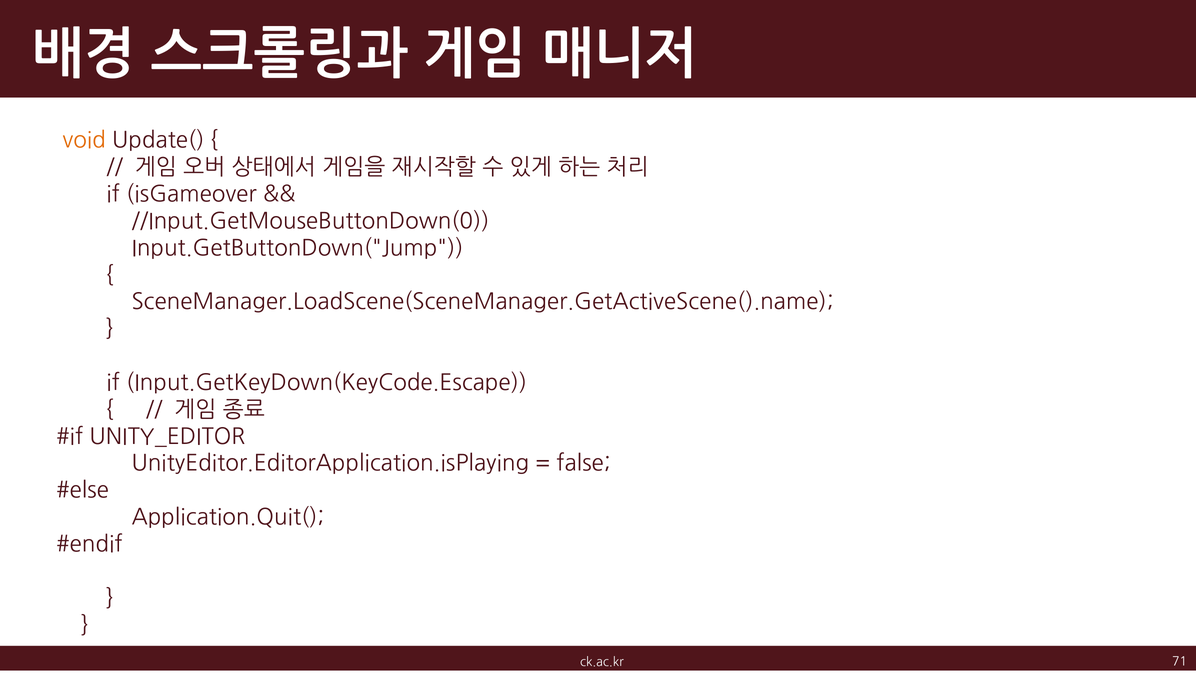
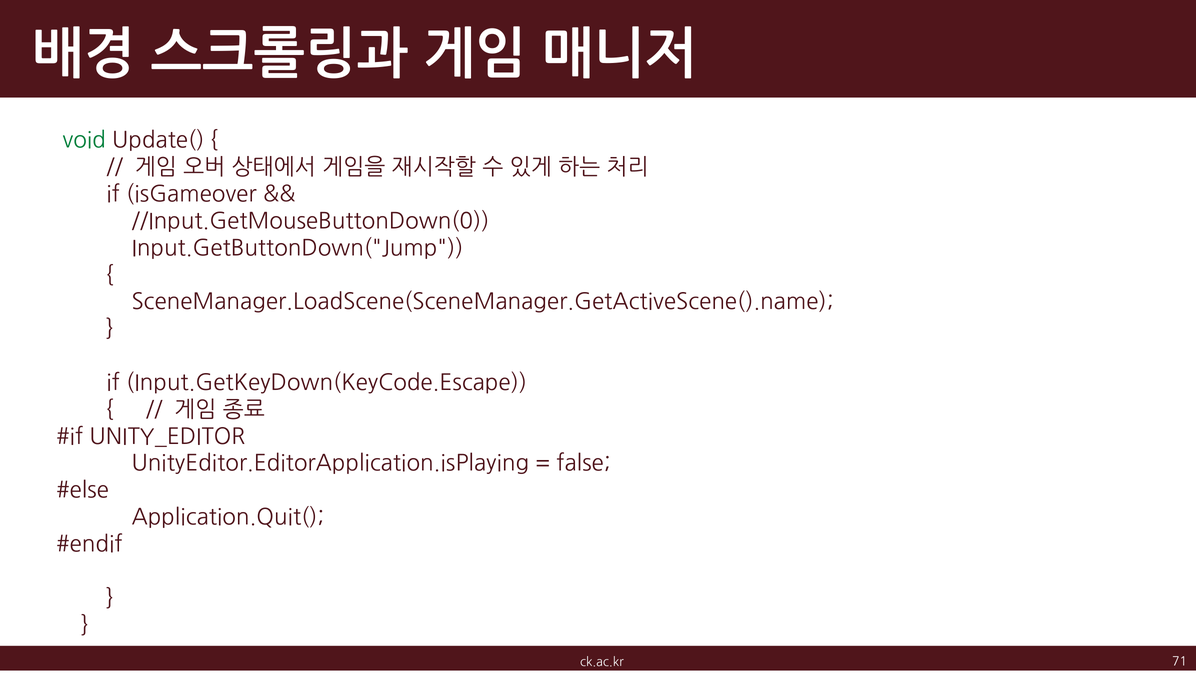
void colour: orange -> green (84, 140)
